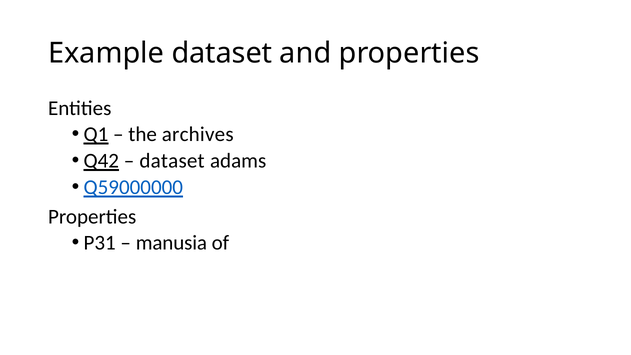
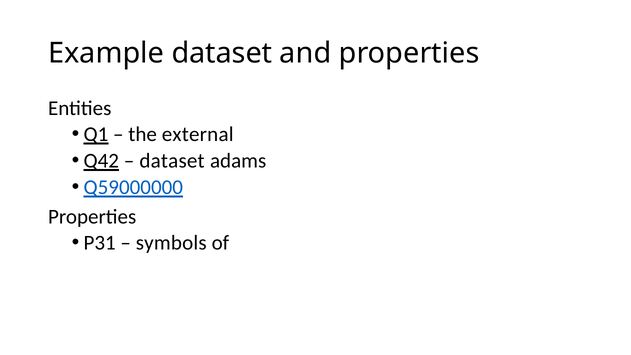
archives: archives -> external (198, 134)
manusia: manusia -> symbols (171, 243)
